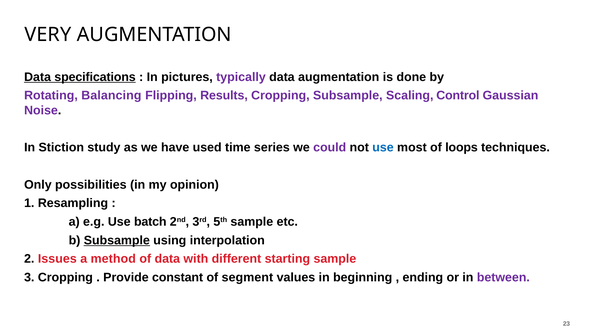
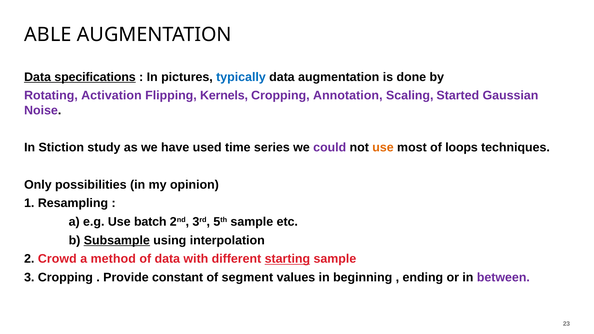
VERY: VERY -> ABLE (48, 35)
typically colour: purple -> blue (241, 77)
Balancing: Balancing -> Activation (111, 96)
Results: Results -> Kernels (224, 96)
Cropping Subsample: Subsample -> Annotation (348, 96)
Control: Control -> Started (458, 96)
use colour: blue -> orange (383, 148)
Issues: Issues -> Crowd (57, 259)
starting underline: none -> present (287, 259)
